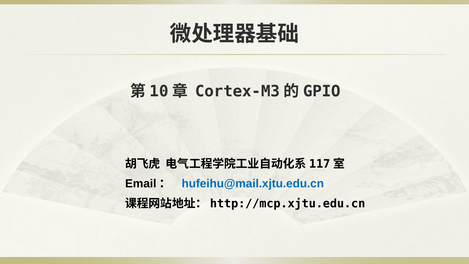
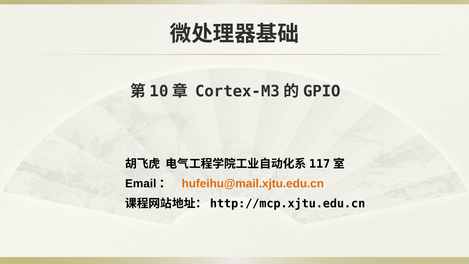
hufeihu@mail.xjtu.edu.cn colour: blue -> orange (253, 184)
